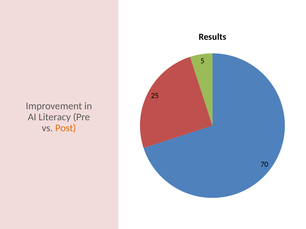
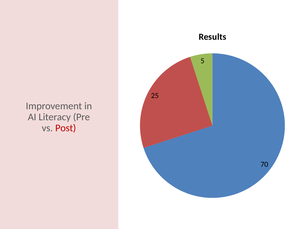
Post colour: orange -> red (66, 128)
